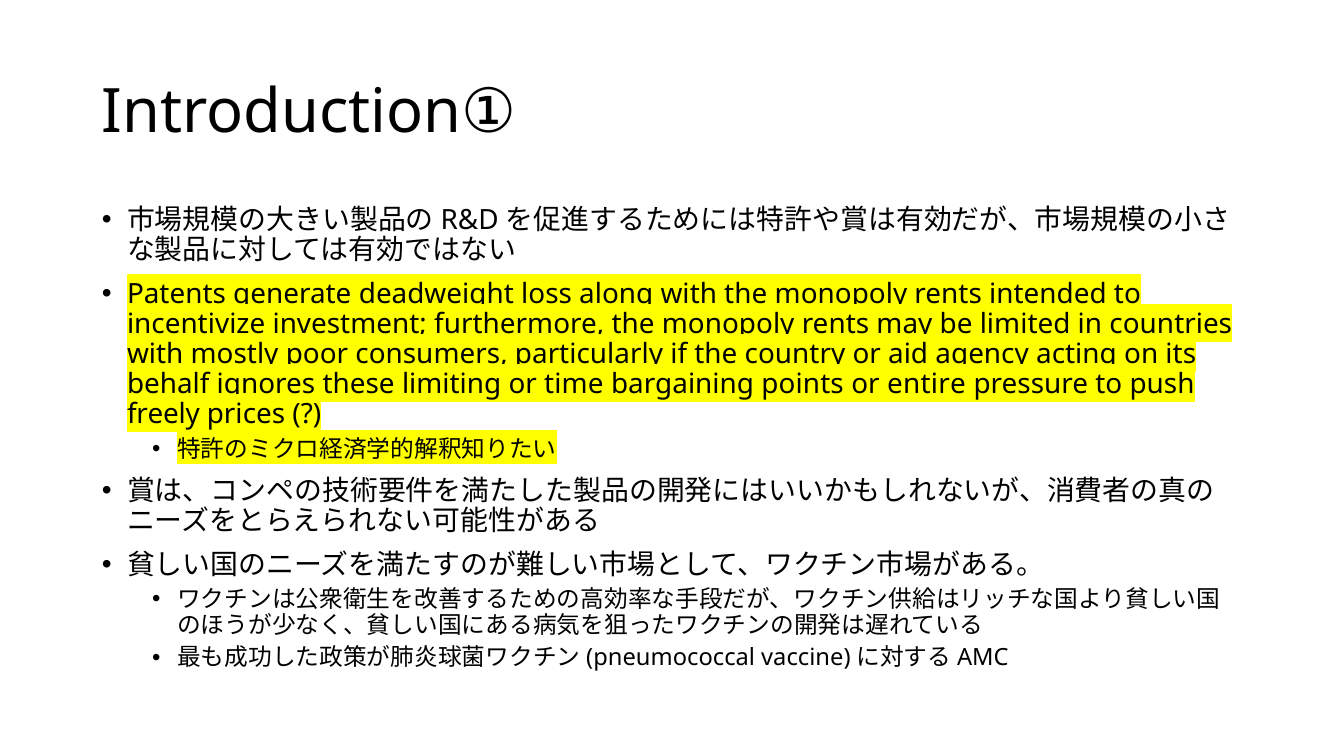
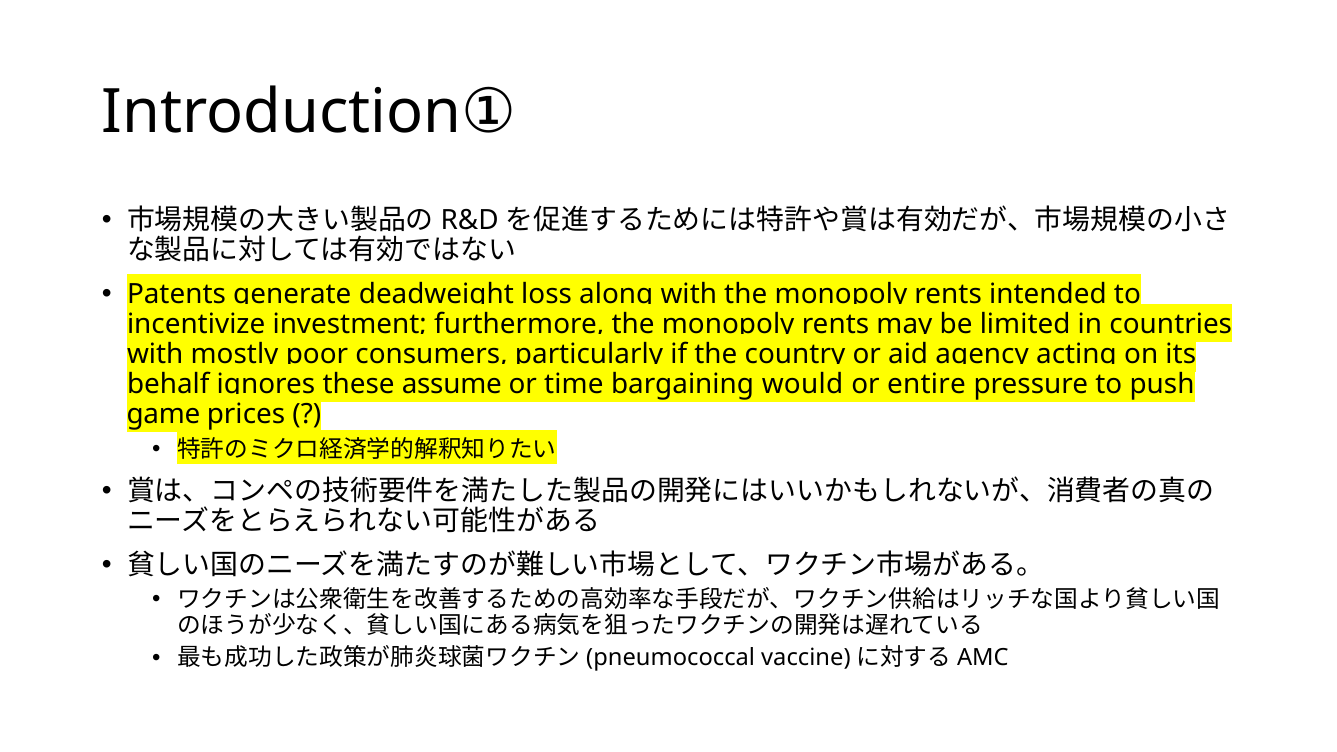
limiting: limiting -> assume (452, 384)
points: points -> would (803, 384)
freely: freely -> game (163, 415)
